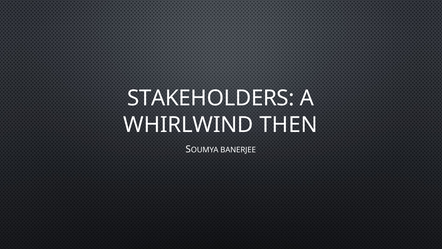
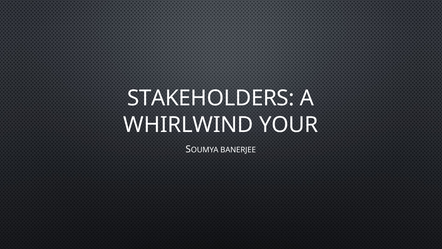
THEN: THEN -> YOUR (289, 125)
